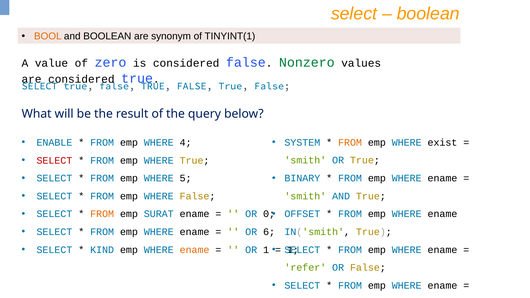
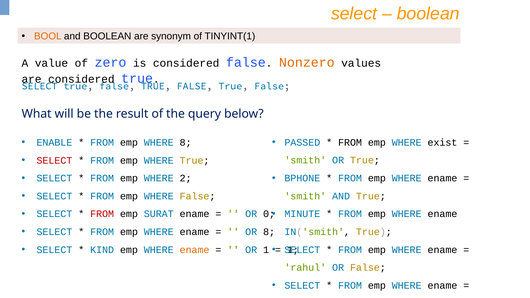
Nonzero colour: green -> orange (307, 63)
WHERE 4: 4 -> 8 (186, 143)
SYSTEM: SYSTEM -> PASSED (302, 143)
FROM colour: orange -> black (350, 143)
5: 5 -> 2 (186, 178)
BINARY: BINARY -> BPHONE (302, 178)
FROM colour: orange -> red (102, 214)
OFFSET: OFFSET -> MINUTE (302, 214)
OR 6: 6 -> 8 (269, 232)
refer: refer -> rahul (305, 268)
